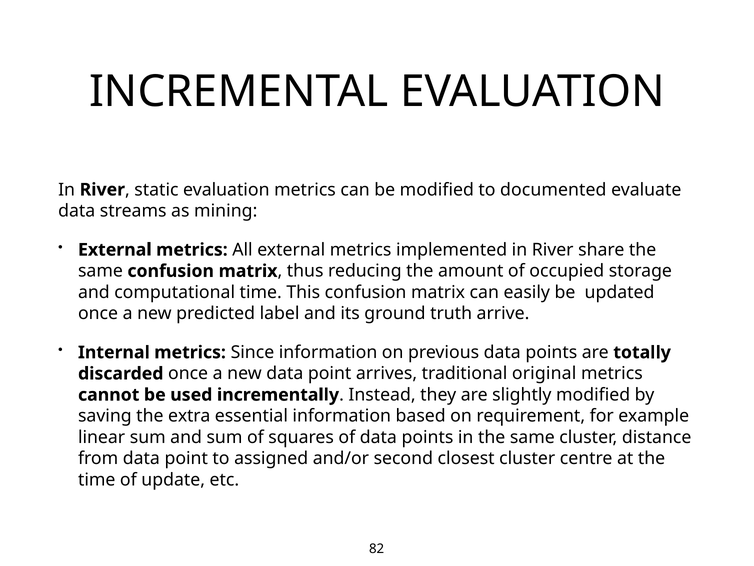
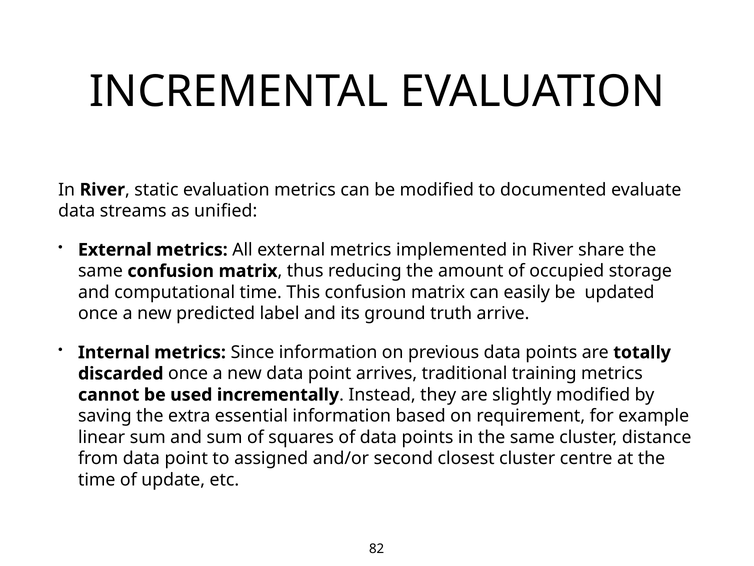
mining: mining -> unified (226, 211)
original: original -> training (544, 373)
